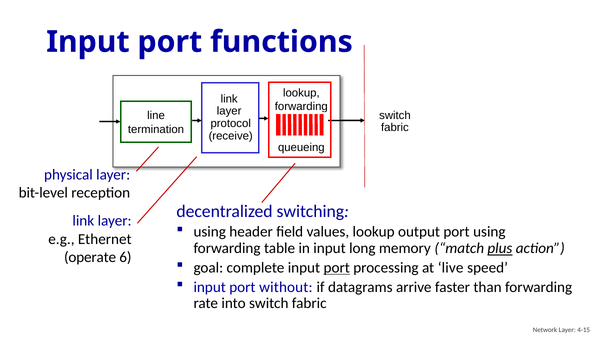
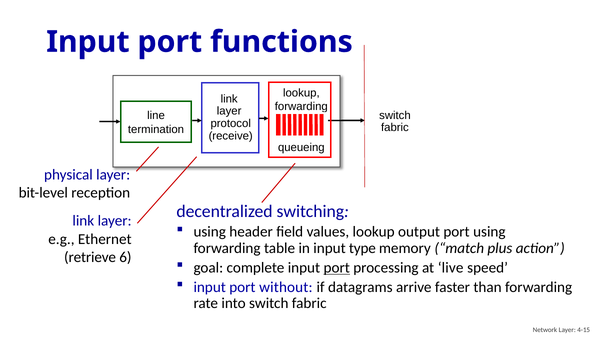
long: long -> type (362, 248)
plus underline: present -> none (500, 248)
operate: operate -> retrieve (90, 257)
